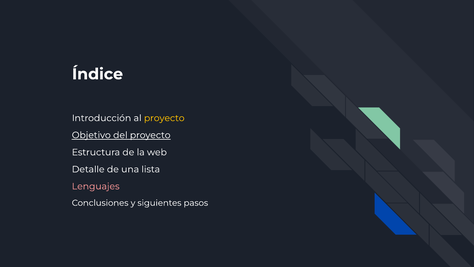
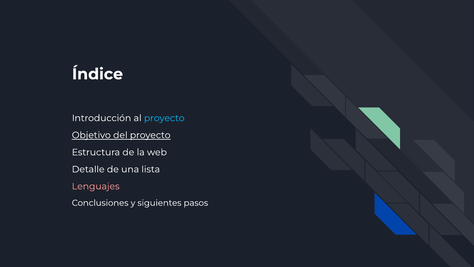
proyecto colour: yellow -> light blue (164, 118)
